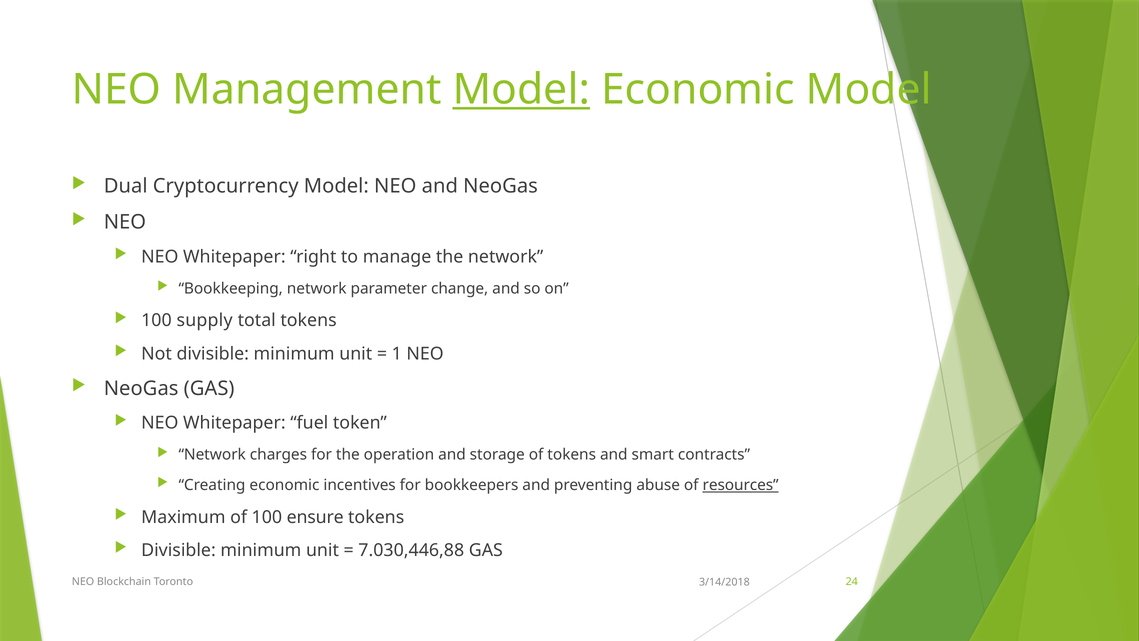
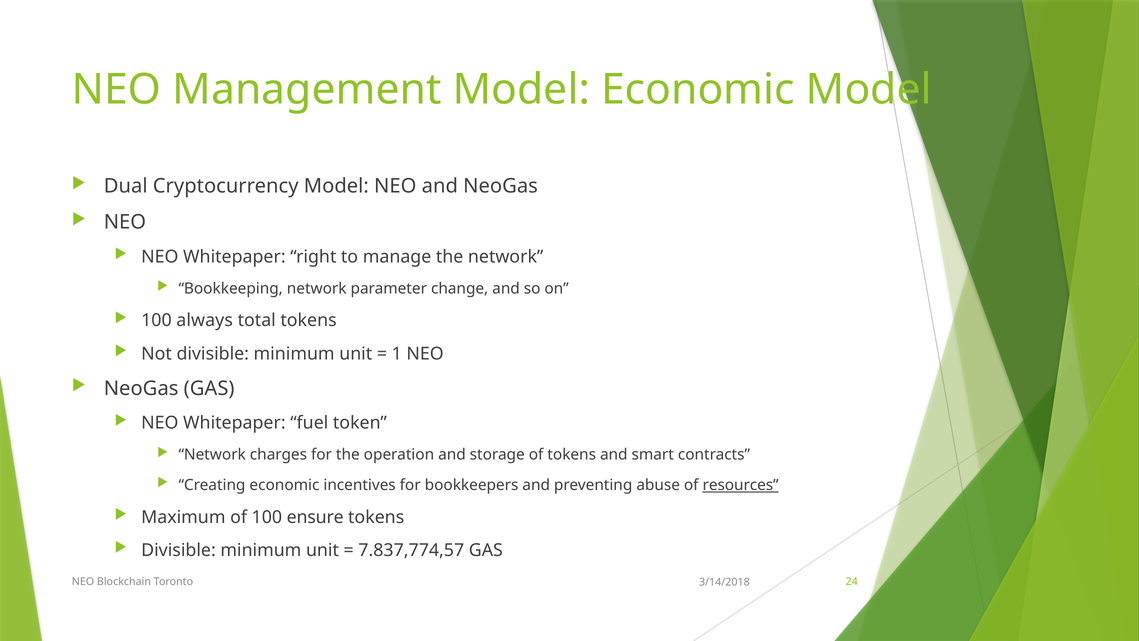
Model underline: present -> none (521, 90)
supply: supply -> always (205, 320)
7.030,446,88: 7.030,446,88 -> 7.837,774,57 (411, 550)
